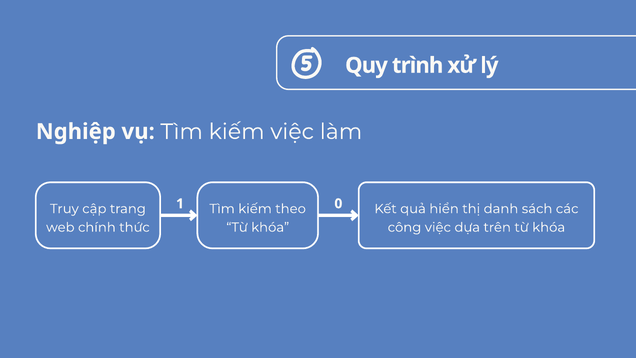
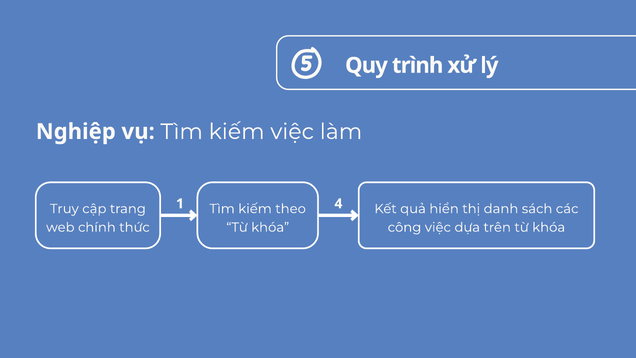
0: 0 -> 4 (338, 204)
